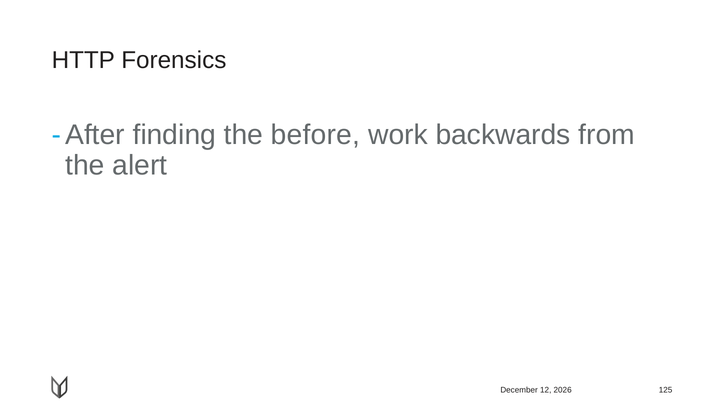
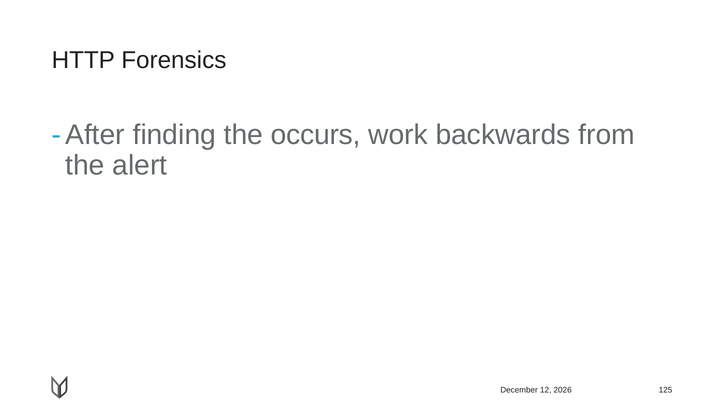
before: before -> occurs (316, 135)
